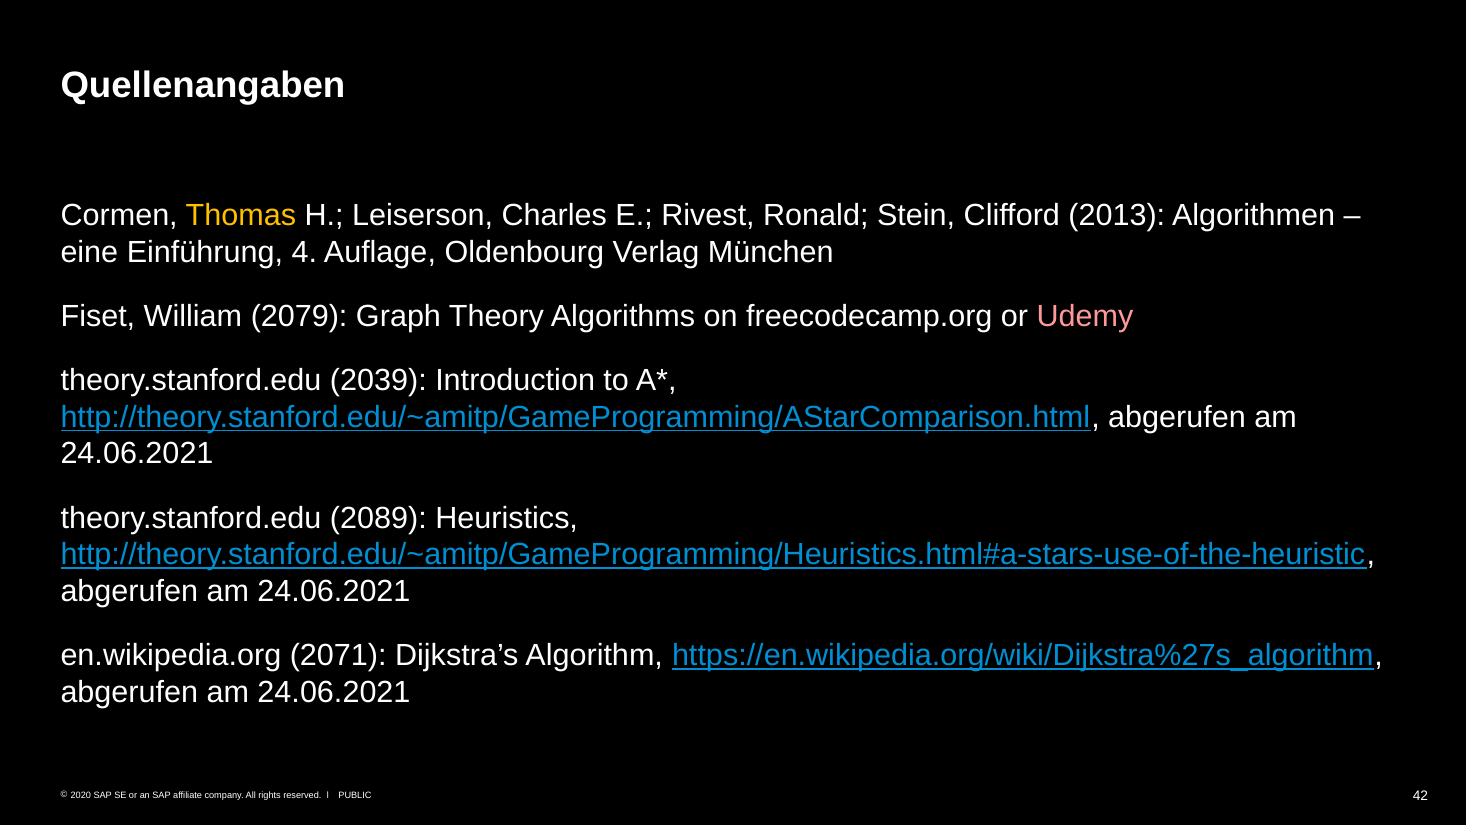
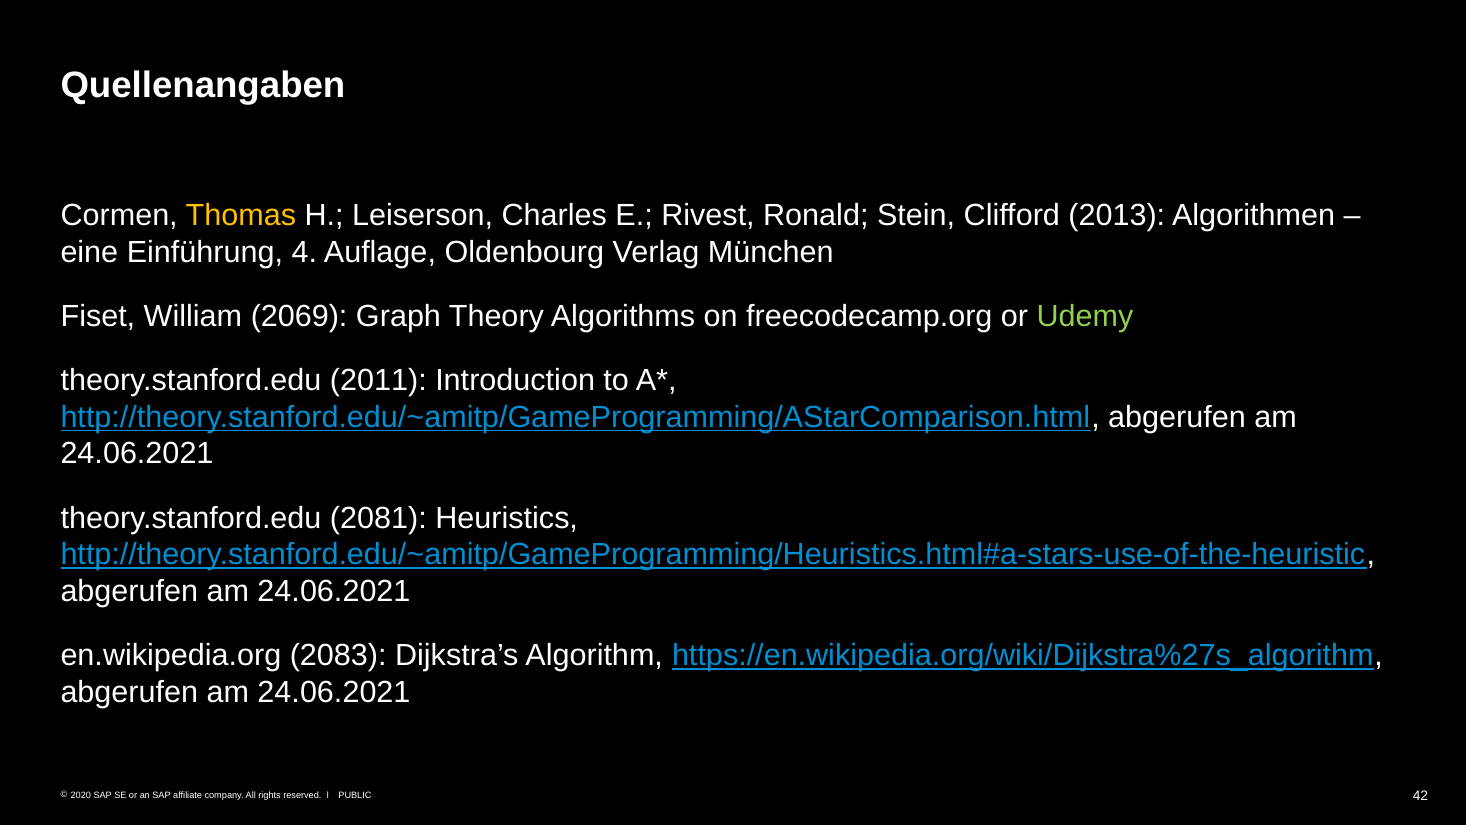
2079: 2079 -> 2069 (299, 316)
Udemy colour: pink -> light green (1085, 316)
2039: 2039 -> 2011 (378, 380)
2089: 2089 -> 2081 (378, 518)
2071: 2071 -> 2083 (338, 655)
